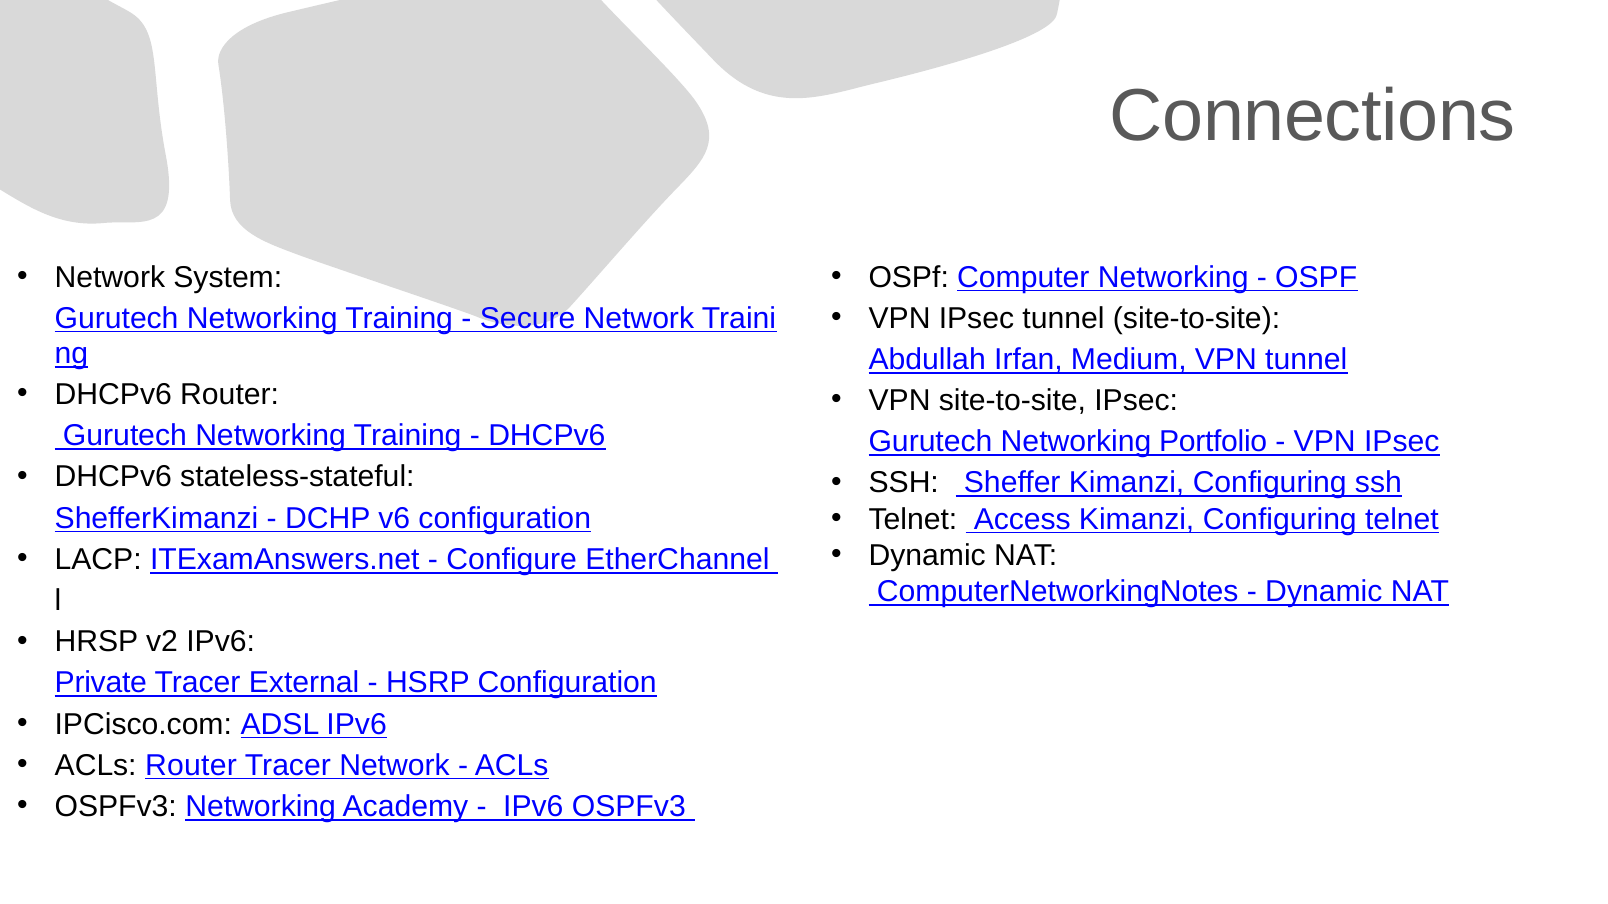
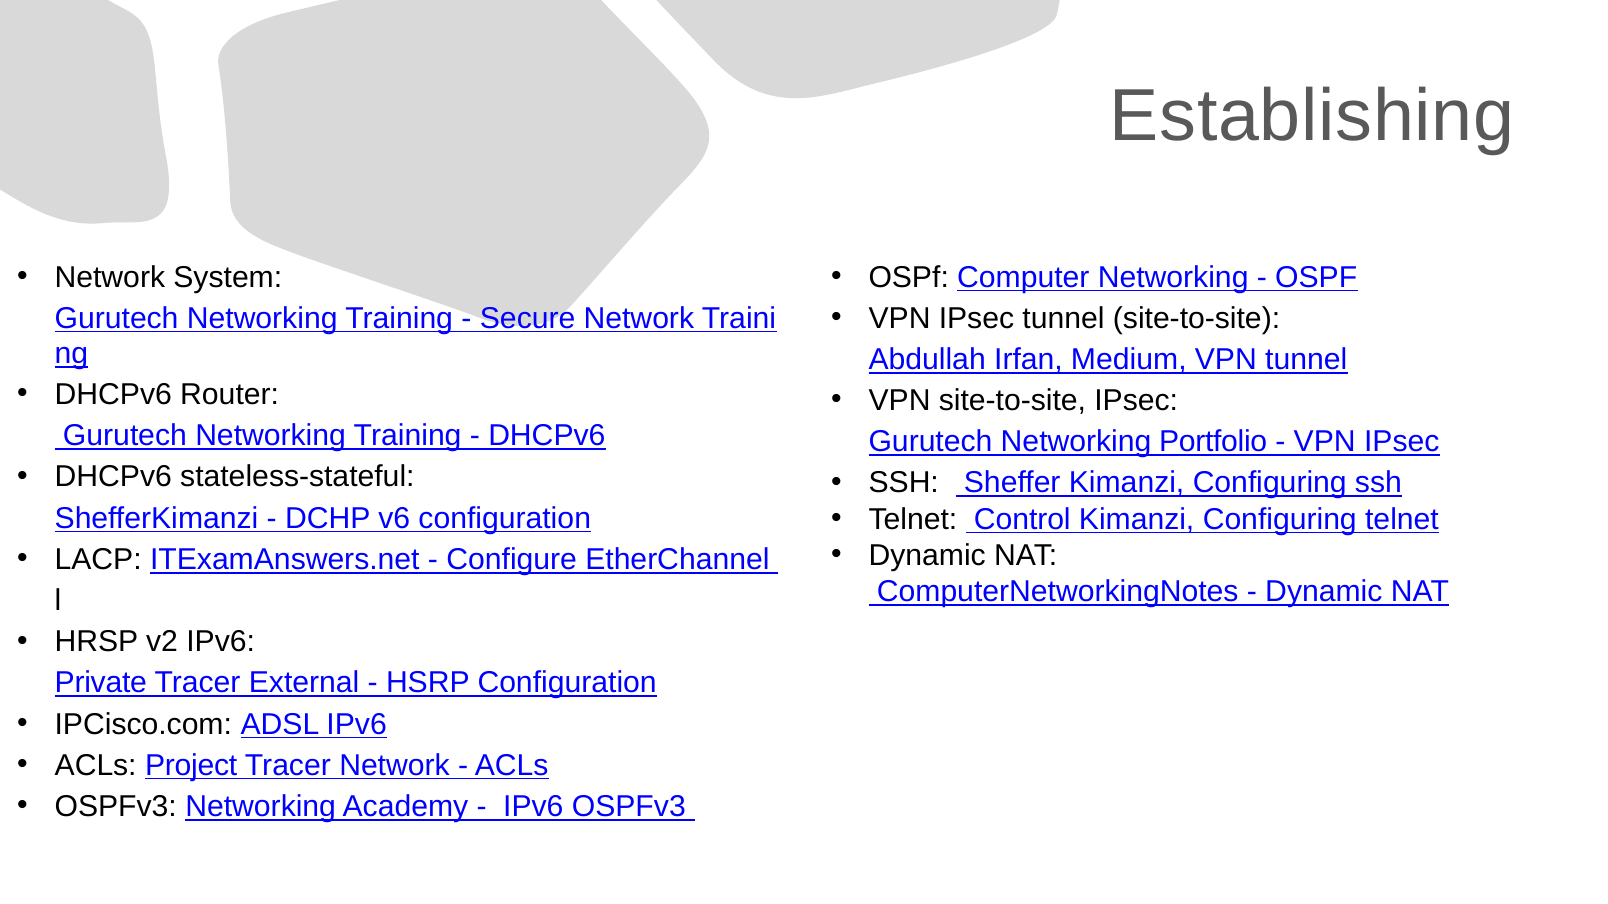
Connections: Connections -> Establishing (1312, 117)
Access: Access -> Control (1022, 519)
ACLs Router: Router -> Project (191, 766)
